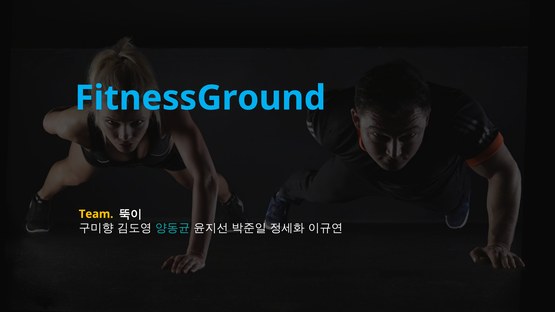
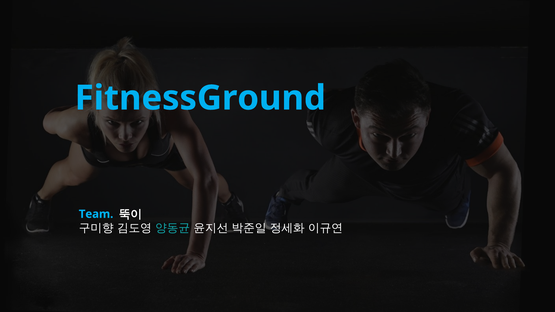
Team colour: yellow -> light blue (96, 214)
